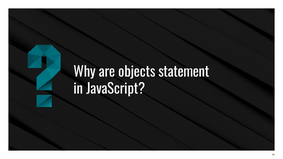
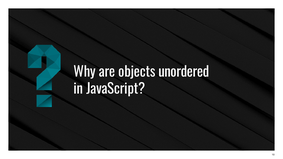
statement: statement -> unordered (184, 72)
